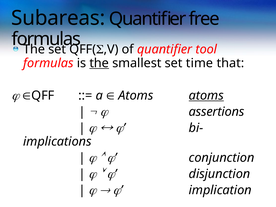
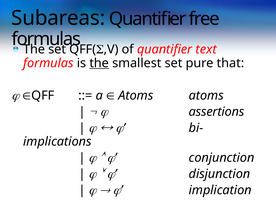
tool: tool -> text (206, 49)
time: time -> pure (200, 63)
atoms underline: present -> none (206, 95)
